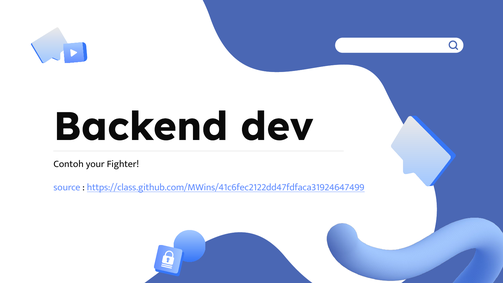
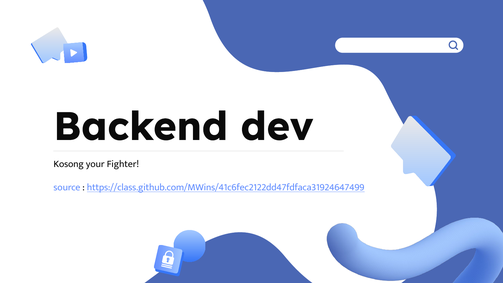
Contoh: Contoh -> Kosong (69, 164)
